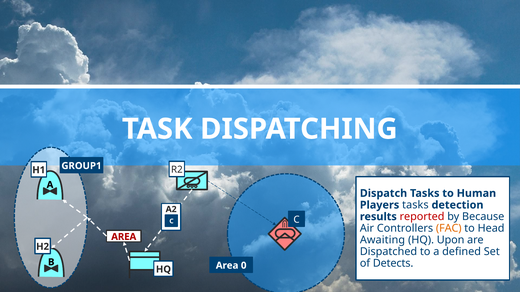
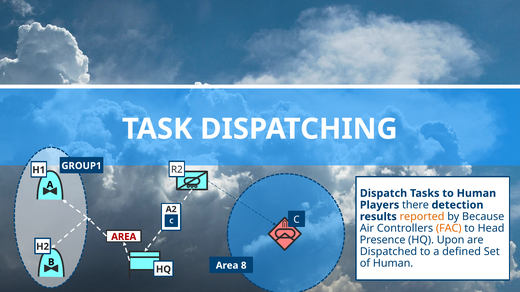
Players tasks: tasks -> there (415, 205)
reported colour: red -> orange (422, 217)
Awaiting: Awaiting -> Presence (383, 240)
of Detects: Detects -> Human (393, 264)
0: 0 -> 8 (244, 266)
